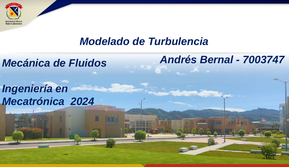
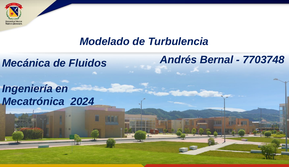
7003747: 7003747 -> 7703748 (264, 60)
